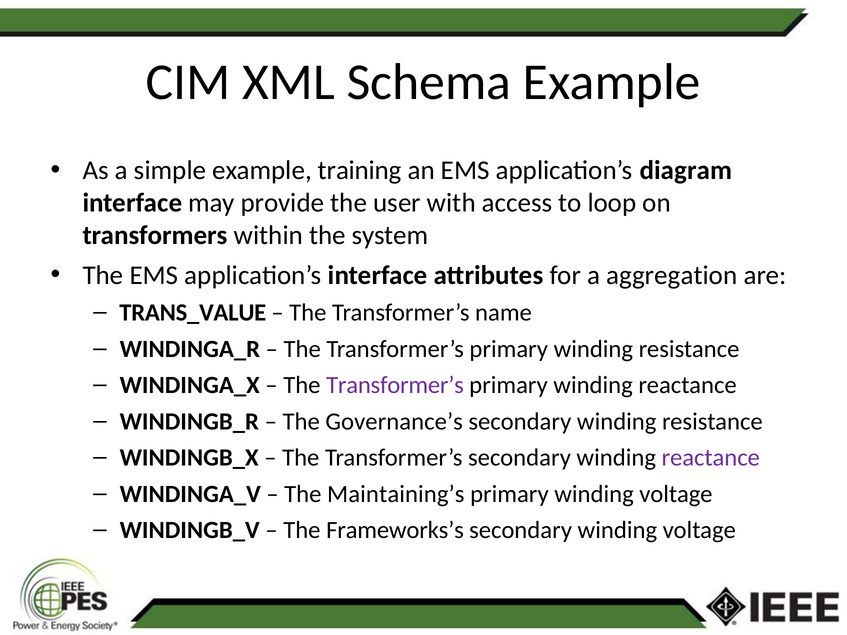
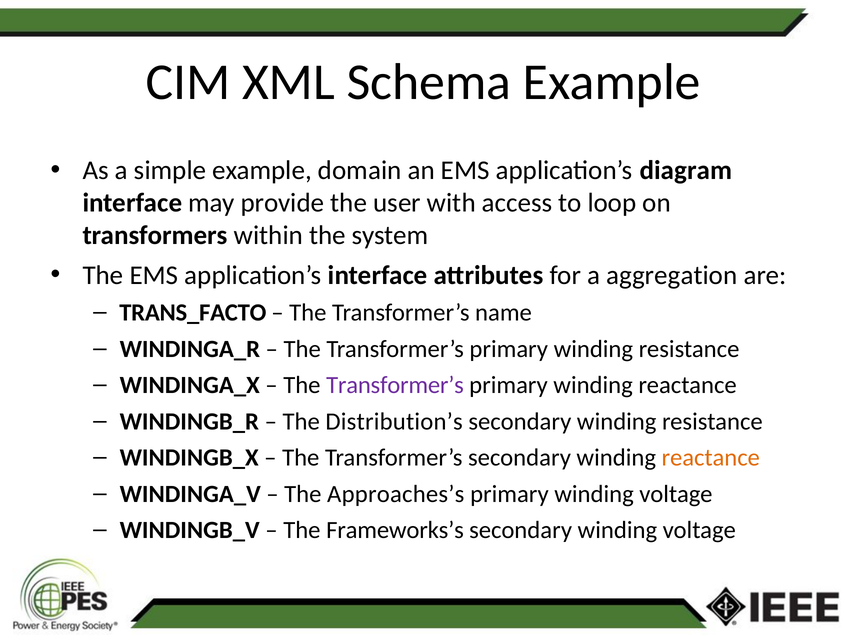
training: training -> domain (360, 171)
TRANS_VALUE: TRANS_VALUE -> TRANS_FACTO (193, 313)
Governance’s: Governance’s -> Distribution’s (394, 422)
reactance colour: purple -> orange (711, 458)
Maintaining’s: Maintaining’s -> Approaches’s (396, 494)
